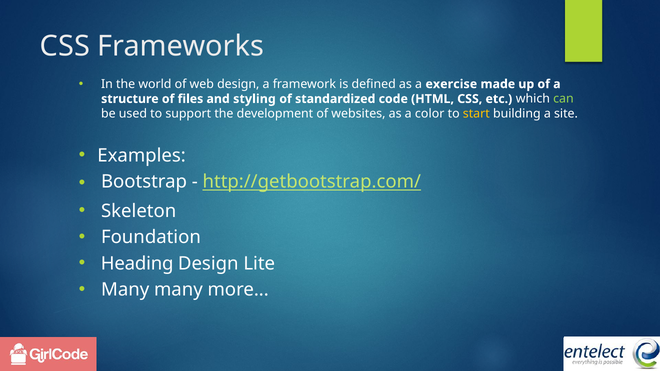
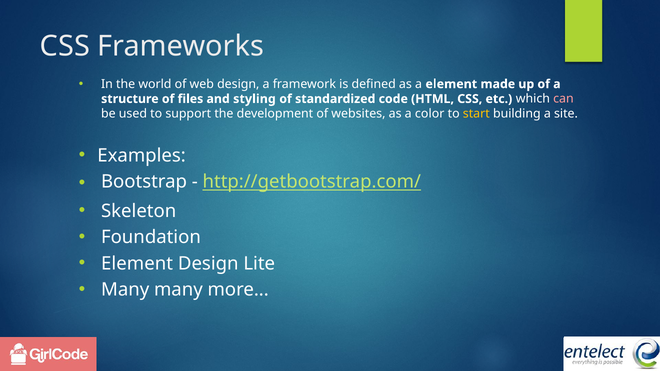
a exercise: exercise -> element (451, 84)
can colour: light green -> pink (563, 99)
Heading: Heading -> Element (137, 264)
